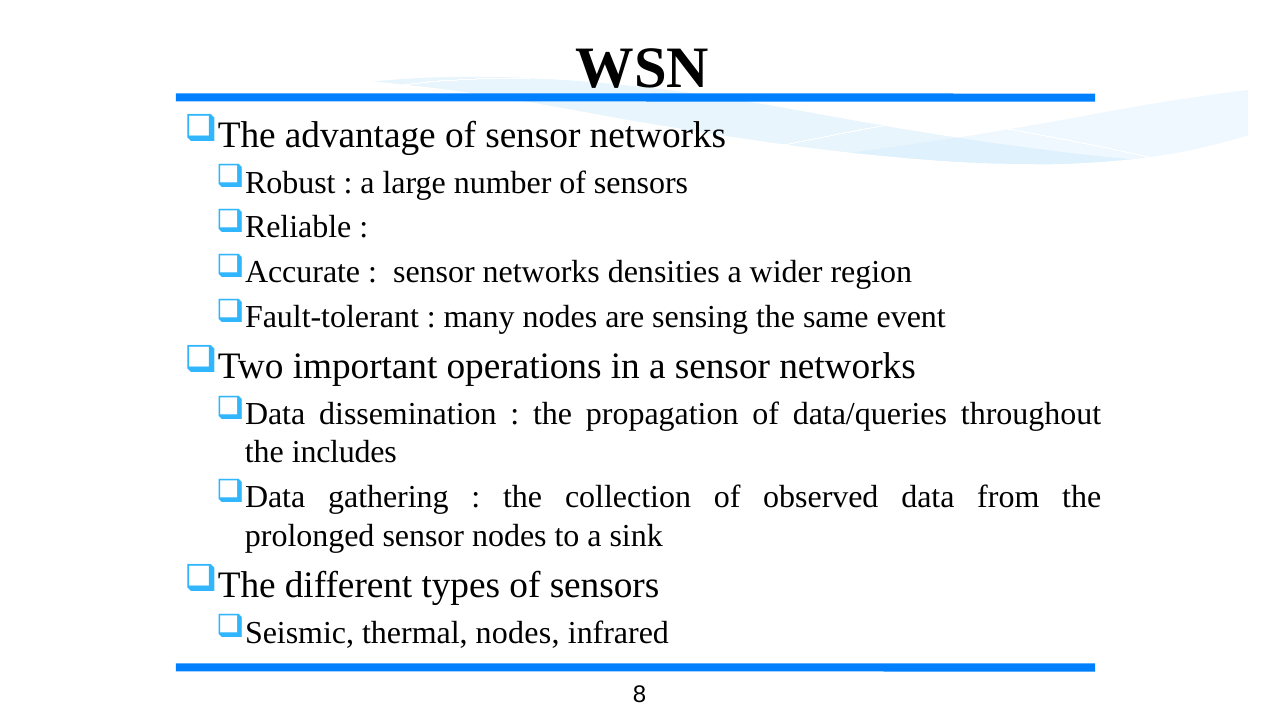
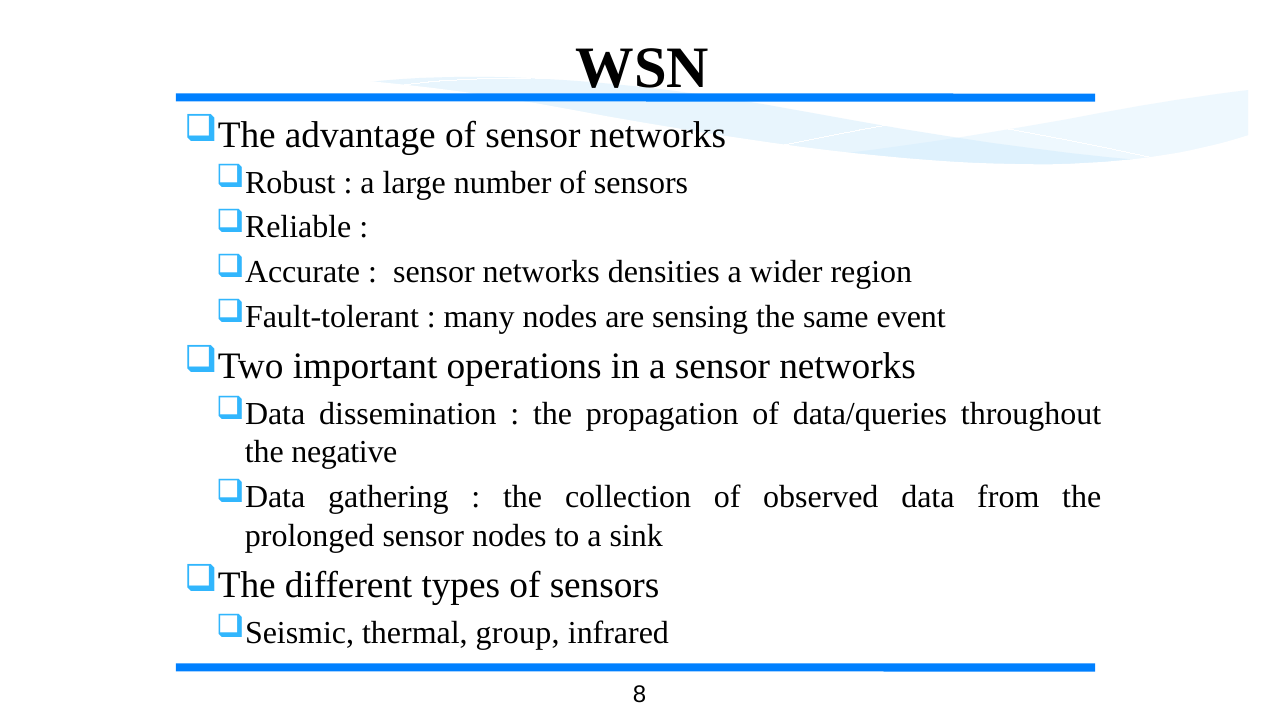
includes: includes -> negative (344, 452)
thermal nodes: nodes -> group (518, 632)
